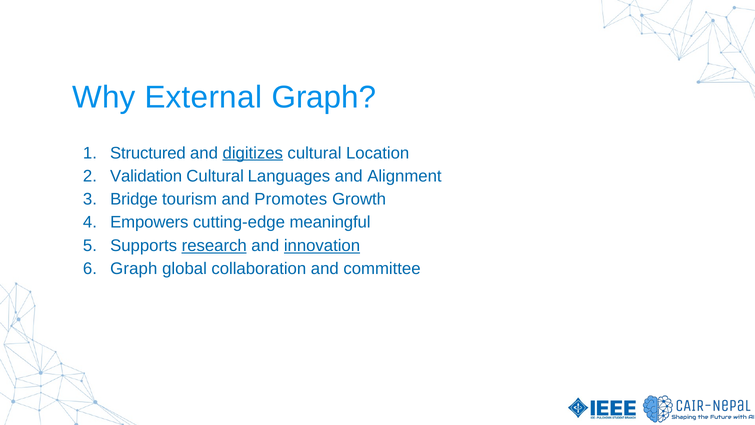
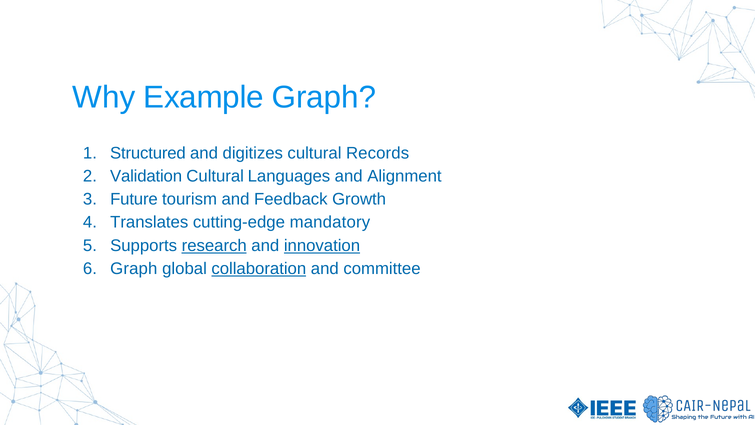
External: External -> Example (204, 97)
digitizes underline: present -> none (253, 153)
Location: Location -> Records (378, 153)
Bridge: Bridge -> Future (134, 199)
Promotes: Promotes -> Feedback (291, 199)
Empowers: Empowers -> Translates (149, 222)
meaningful: meaningful -> mandatory (330, 222)
collaboration underline: none -> present (259, 268)
